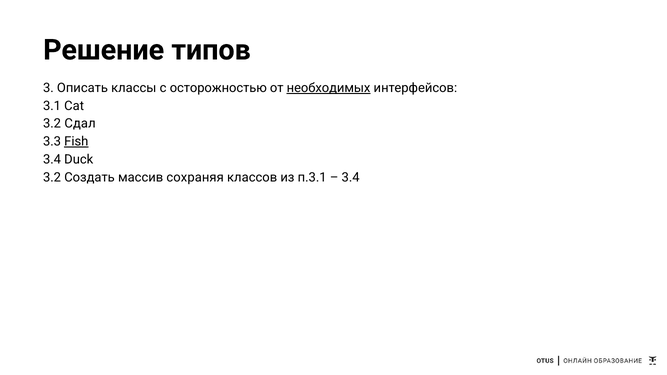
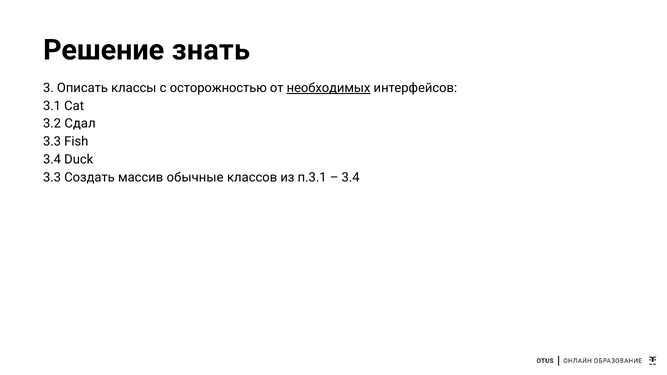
типов: типов -> знать (211, 50)
Fish underline: present -> none (76, 142)
3.2: 3.2 -> 3.3 (52, 177)
сохраняя: сохраняя -> обычные (195, 177)
